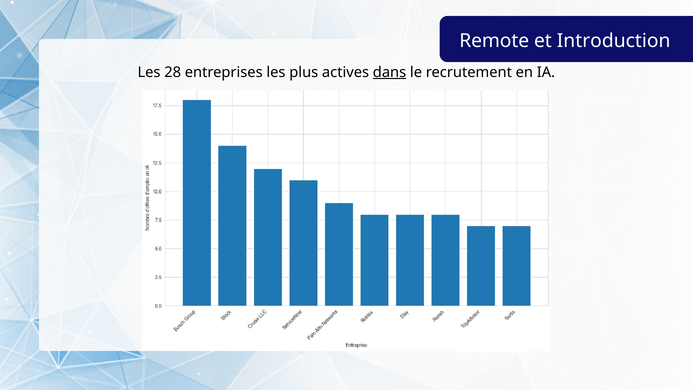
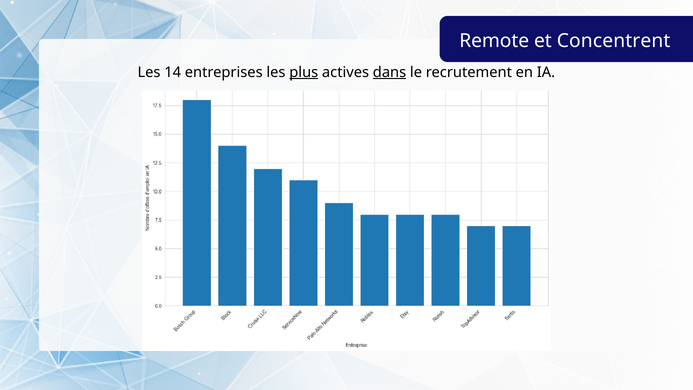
Introduction: Introduction -> Concentrent (614, 41)
28: 28 -> 14 (173, 72)
plus underline: none -> present (304, 72)
